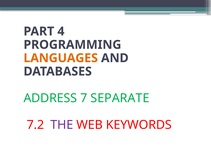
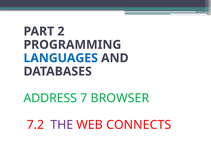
4: 4 -> 2 (61, 31)
LANGUAGES colour: orange -> blue (61, 58)
SEPARATE: SEPARATE -> BROWSER (120, 98)
KEYWORDS: KEYWORDS -> CONNECTS (139, 124)
